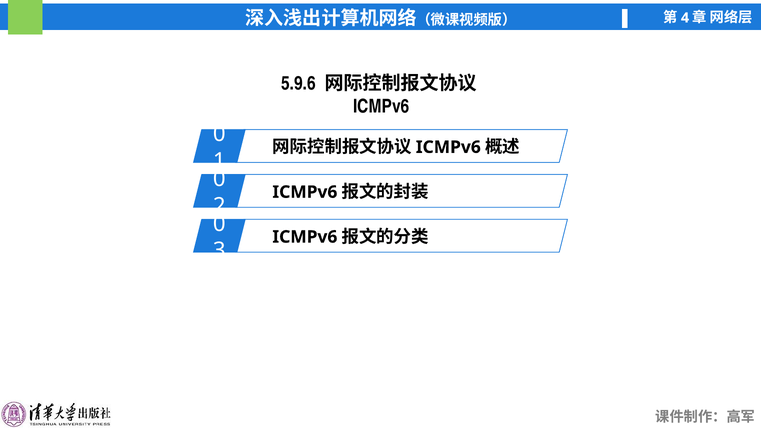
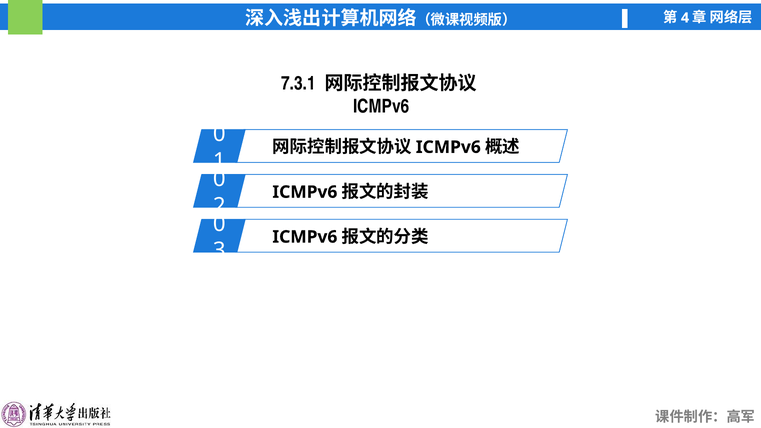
5.9.6: 5.9.6 -> 7.3.1 (299, 84)
